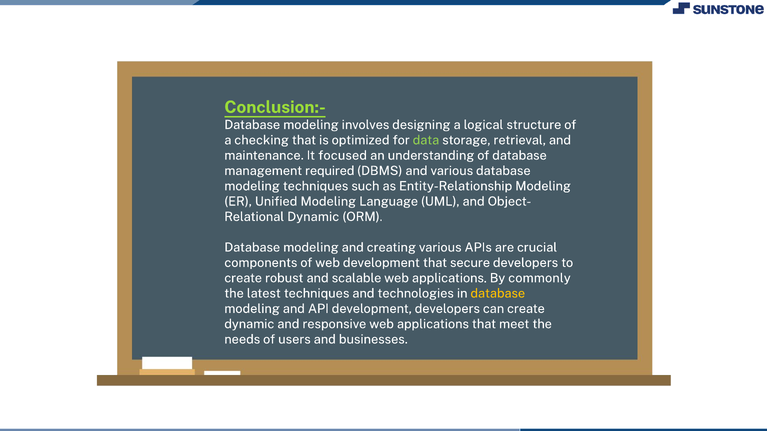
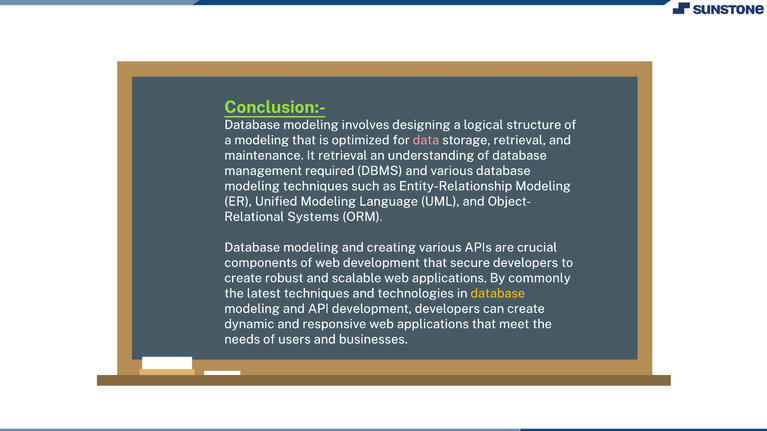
a checking: checking -> modeling (262, 140)
data colour: light green -> pink (426, 140)
It focused: focused -> retrieval (343, 156)
Dynamic: Dynamic -> Systems (313, 217)
